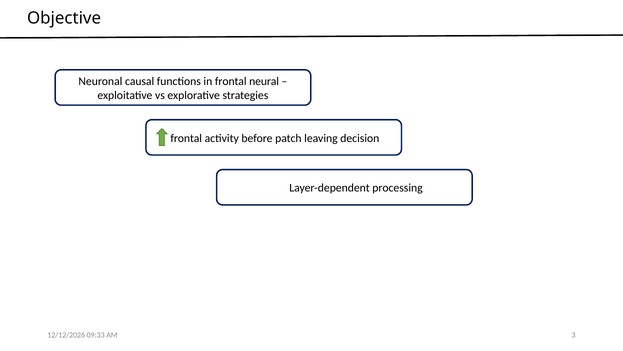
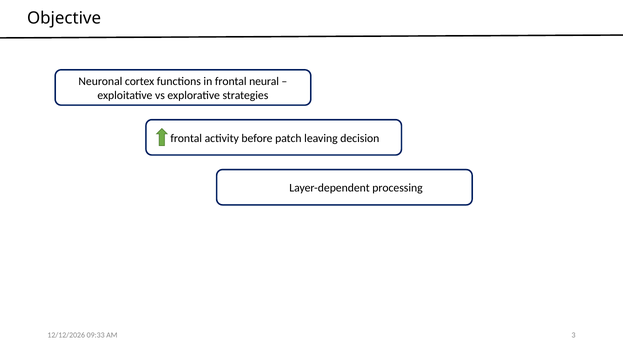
causal: causal -> cortex (140, 81)
